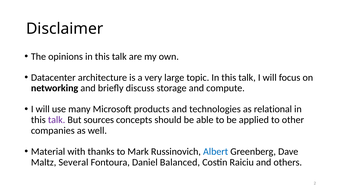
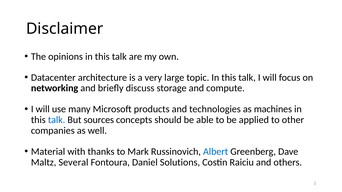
relational: relational -> machines (273, 109)
talk colour: purple -> blue (57, 120)
Balanced: Balanced -> Solutions (180, 163)
